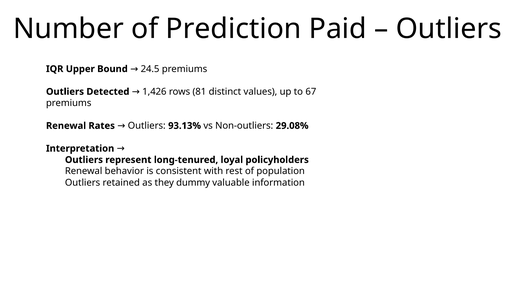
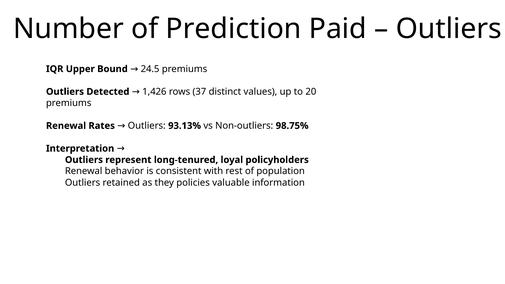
81: 81 -> 37 (199, 92)
67: 67 -> 20 (311, 92)
29.08%: 29.08% -> 98.75% (292, 126)
dummy: dummy -> policies (193, 183)
